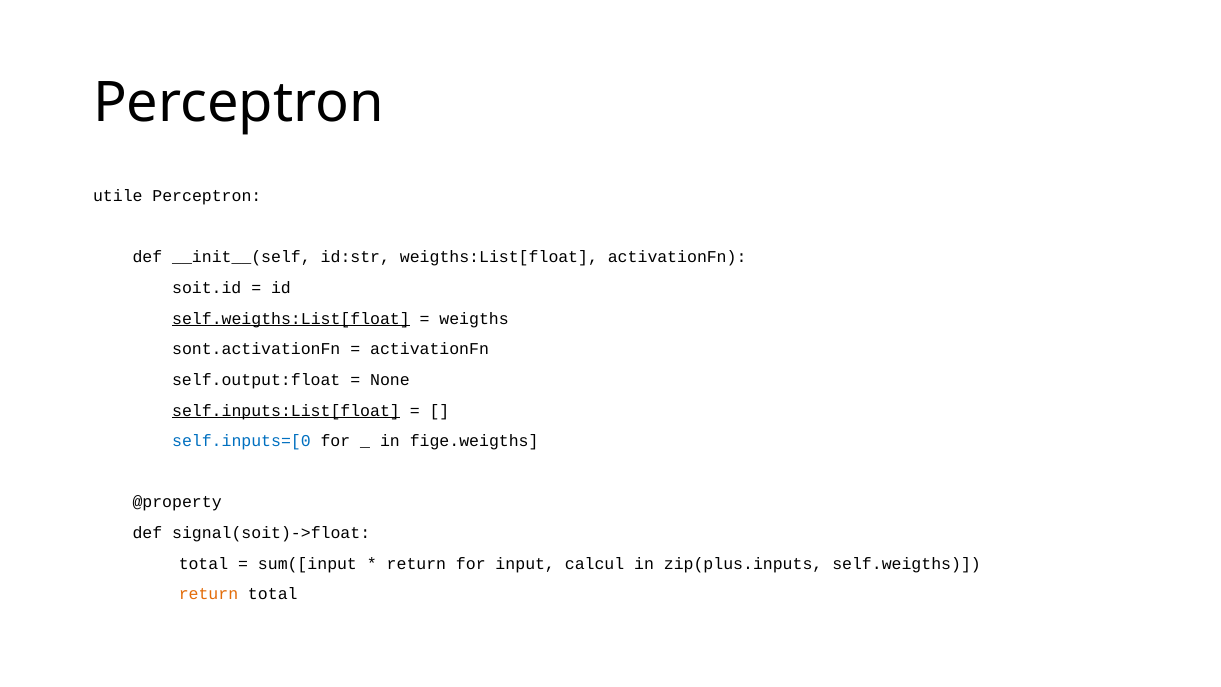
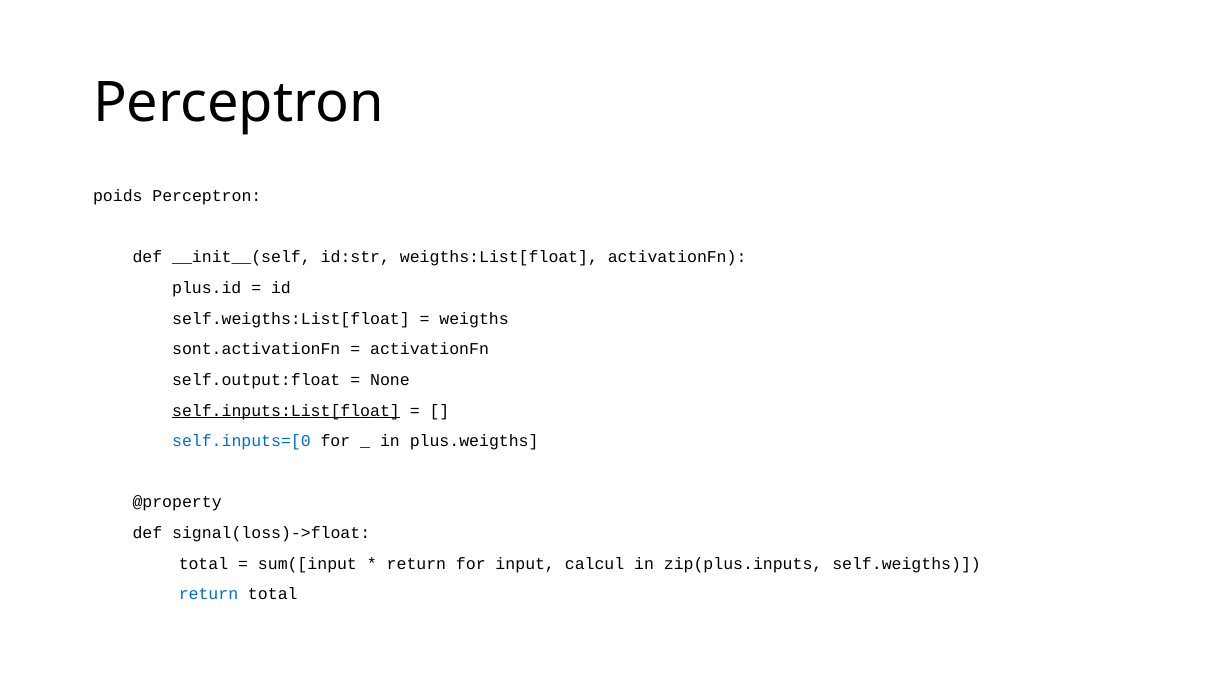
utile: utile -> poids (118, 196)
soit.id: soit.id -> plus.id (207, 288)
self.weigths:List[float underline: present -> none (291, 319)
fige.weigths: fige.weigths -> plus.weigths (474, 441)
signal(soit)->float: signal(soit)->float -> signal(loss)->float (271, 533)
return colour: orange -> blue (208, 594)
